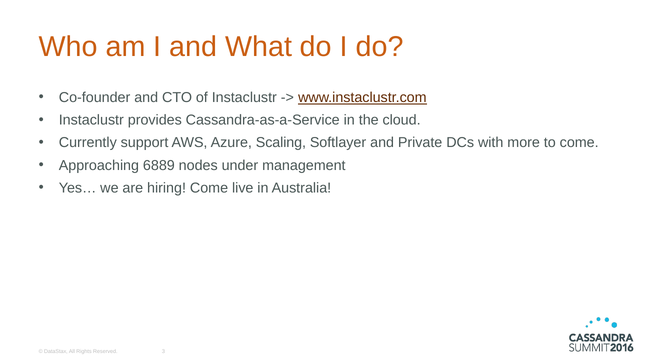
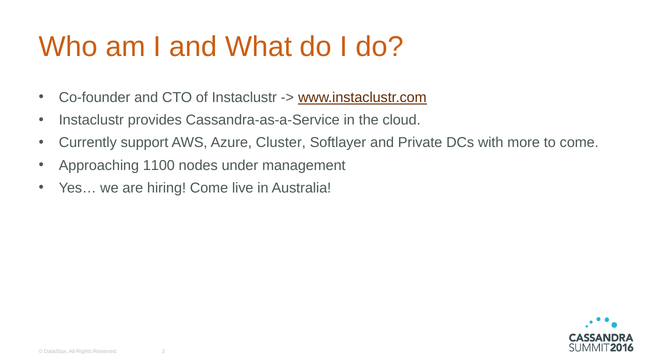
Scaling: Scaling -> Cluster (281, 143)
6889: 6889 -> 1100 (159, 165)
